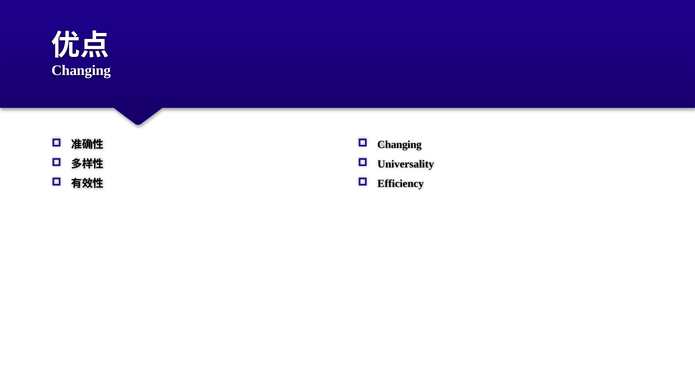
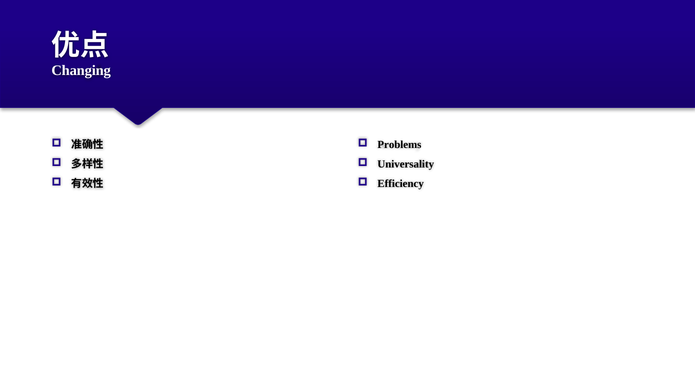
Changing: Changing -> Problems (399, 145)
